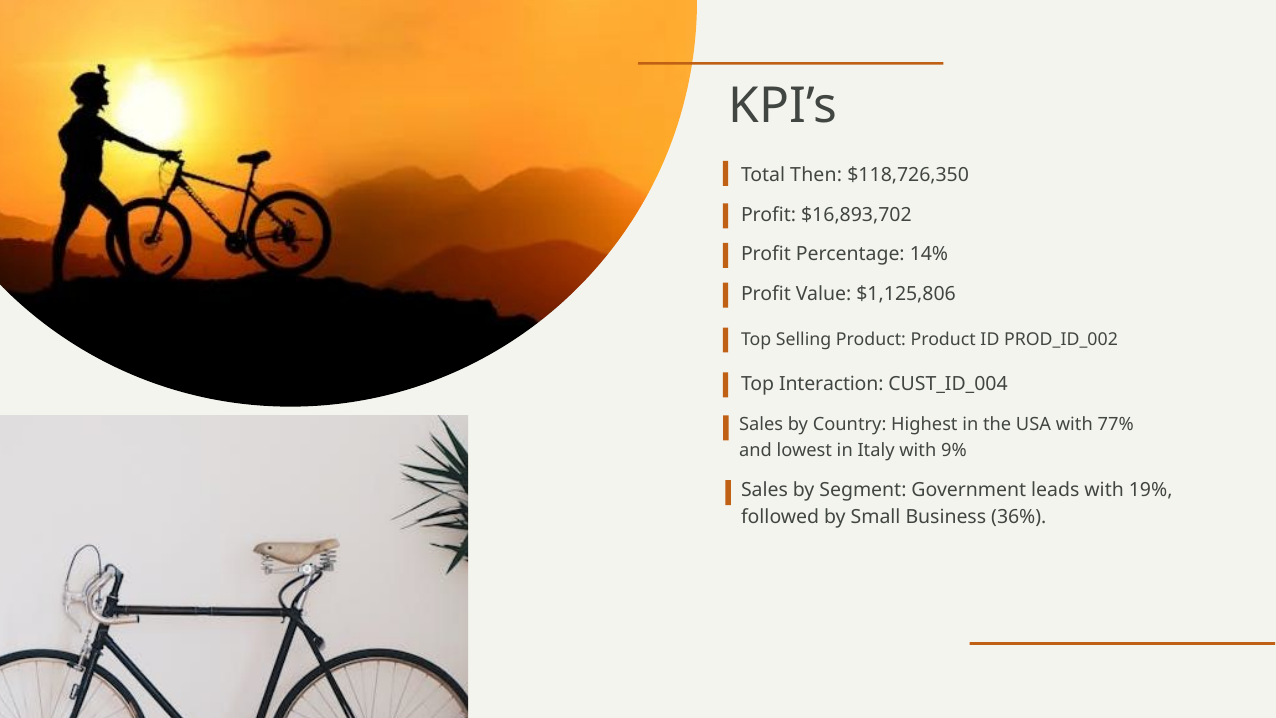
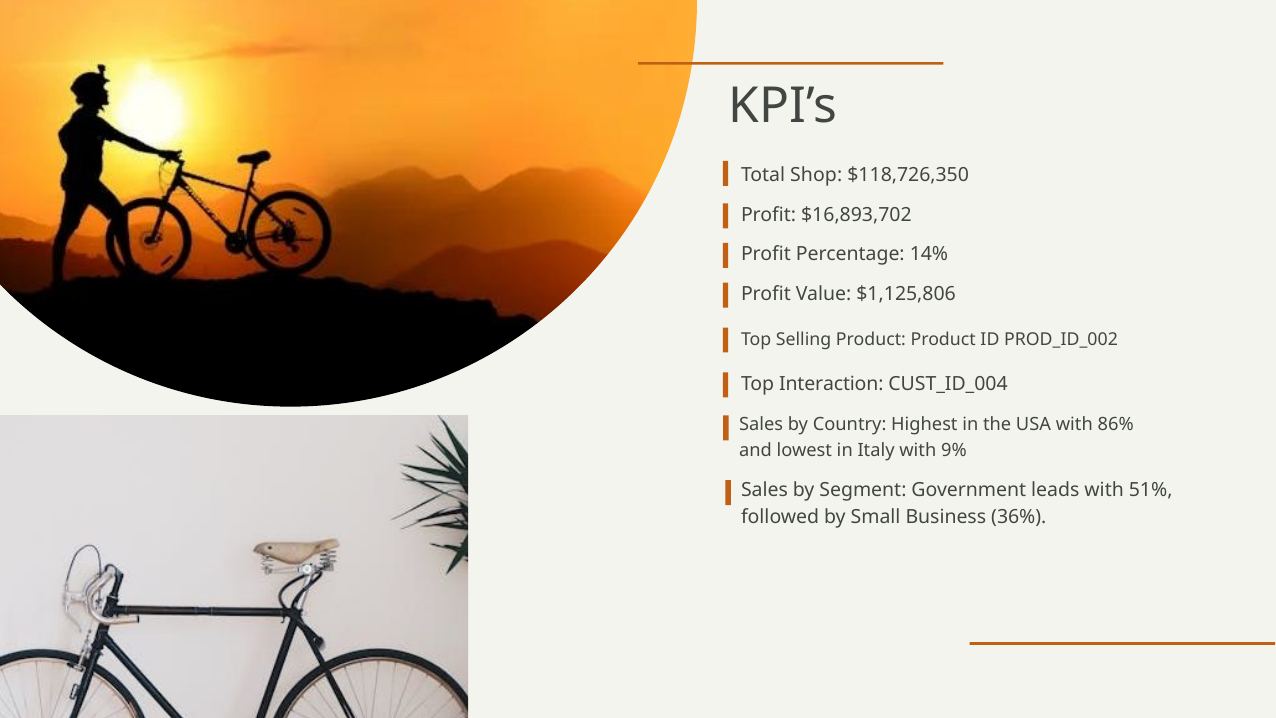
Then: Then -> Shop (816, 175)
77%: 77% -> 86% (1116, 424)
19%: 19% -> 51% (1151, 490)
